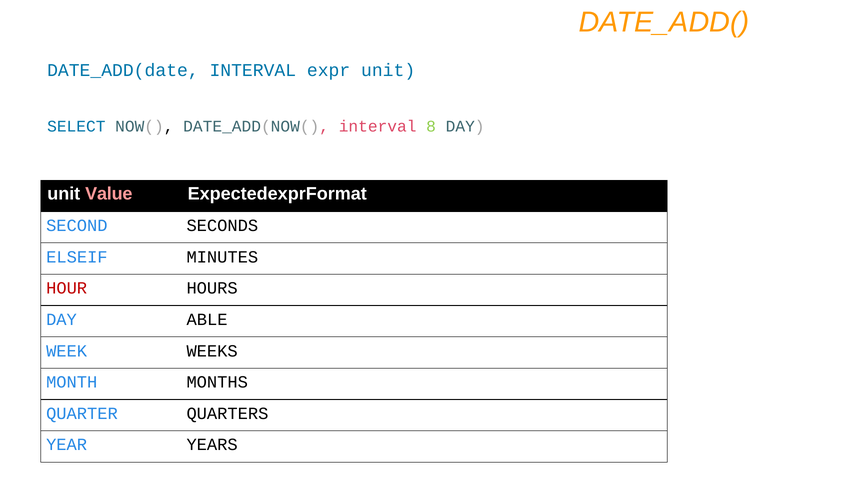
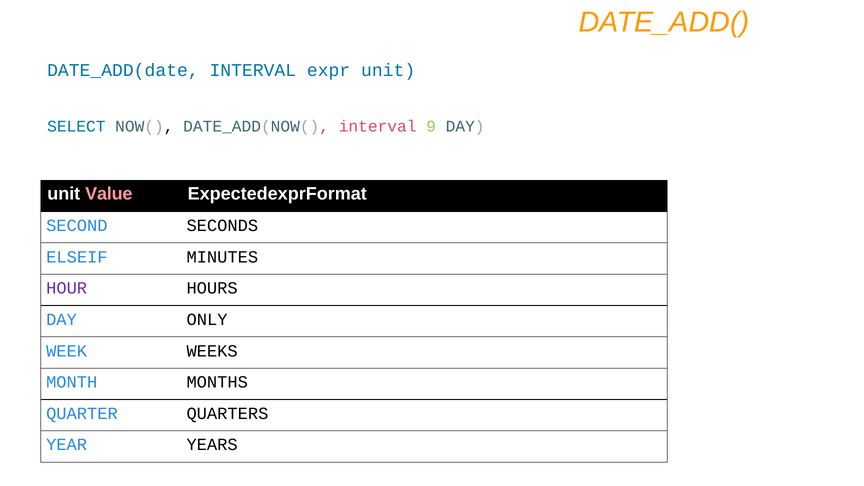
8: 8 -> 9 (431, 126)
HOUR colour: red -> purple (67, 288)
ABLE: ABLE -> ONLY (207, 320)
